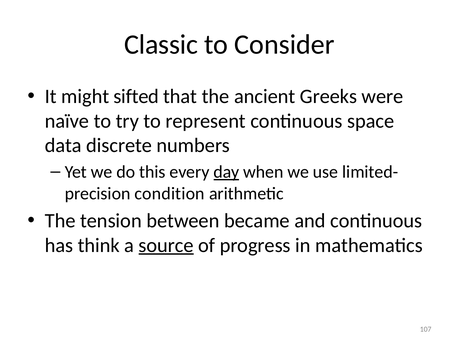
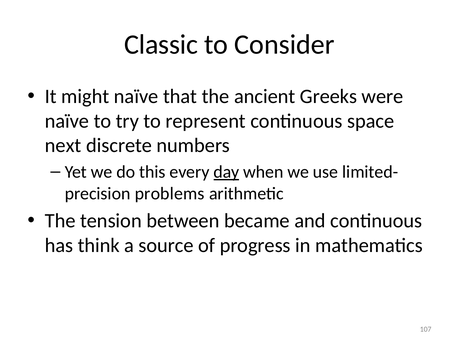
might sifted: sifted -> naïve (136, 96)
data: data -> next (63, 145)
condition: condition -> problems (170, 193)
source underline: present -> none (166, 245)
